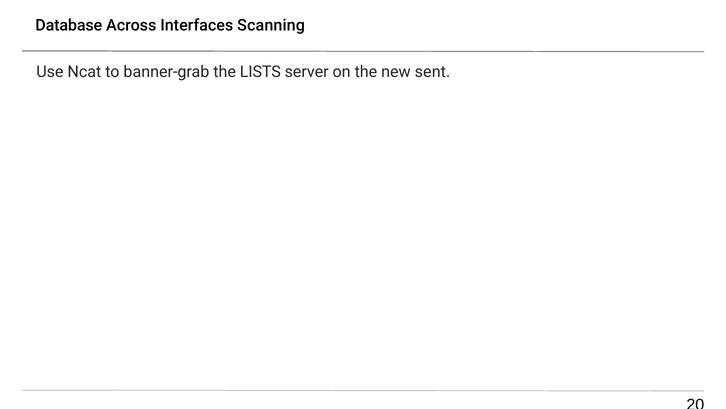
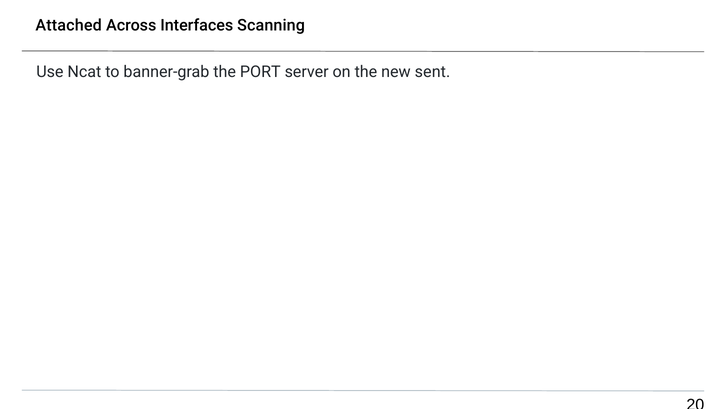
Database: Database -> Attached (69, 25)
LISTS: LISTS -> PORT (260, 72)
